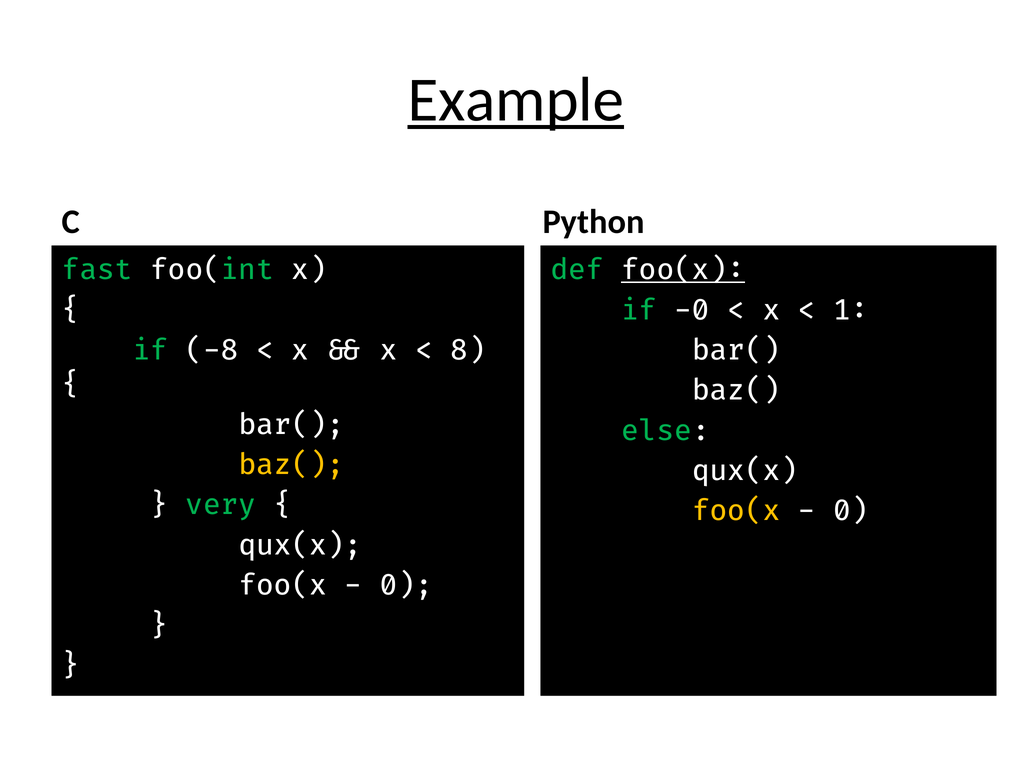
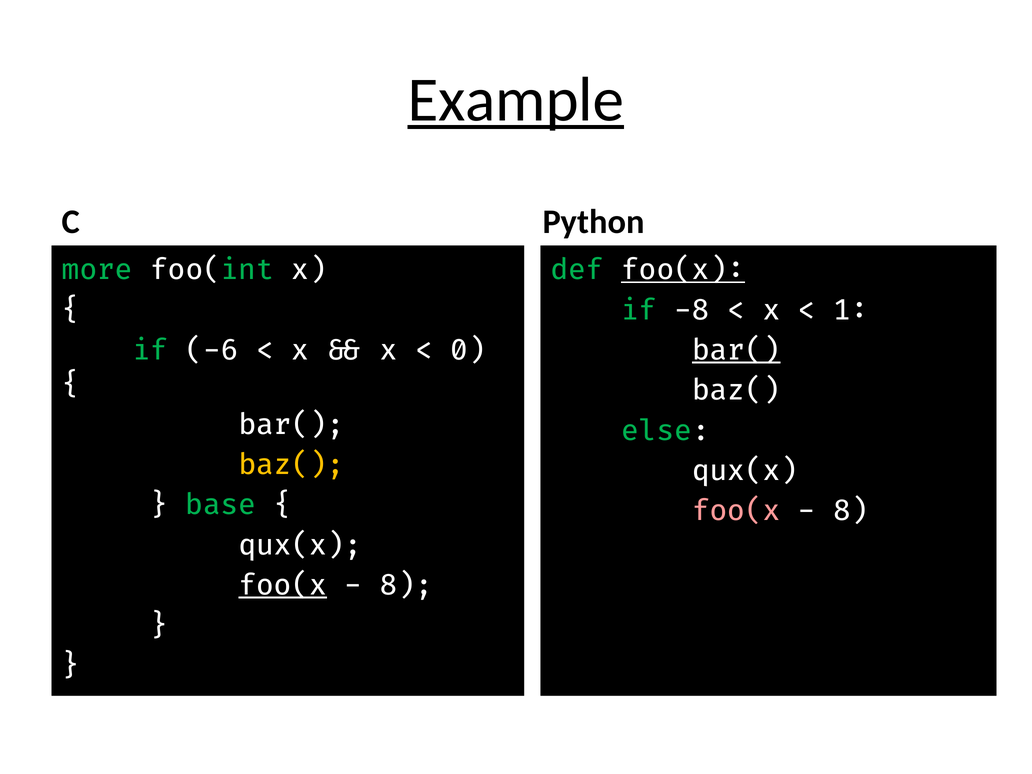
fast: fast -> more (97, 270)
-0: -0 -> -8 (692, 310)
-8: -8 -> -6 (212, 350)
8: 8 -> 0 (468, 350)
bar( underline: none -> present (736, 350)
very: very -> base (221, 505)
foo(x colour: yellow -> pink (736, 511)
0: 0 -> 8 (851, 511)
foo(x underline: none -> present (283, 585)
0: 0 -> 8 (406, 585)
